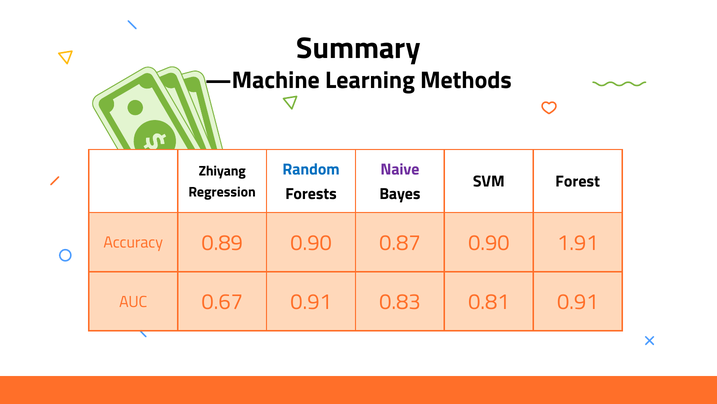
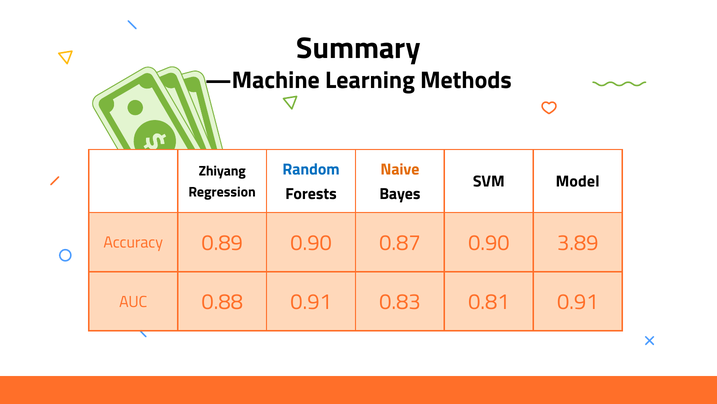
Naive colour: purple -> orange (400, 169)
Forest: Forest -> Model (578, 181)
1.91: 1.91 -> 3.89 (578, 243)
0.67: 0.67 -> 0.88 (222, 302)
